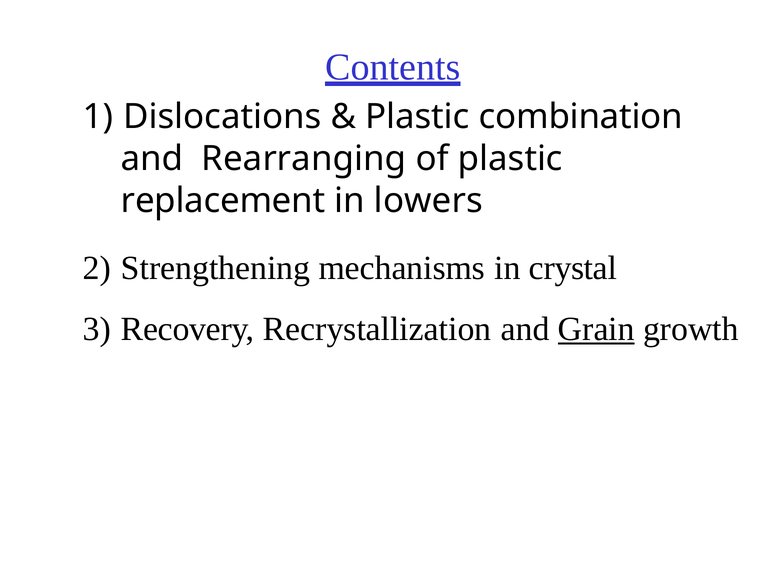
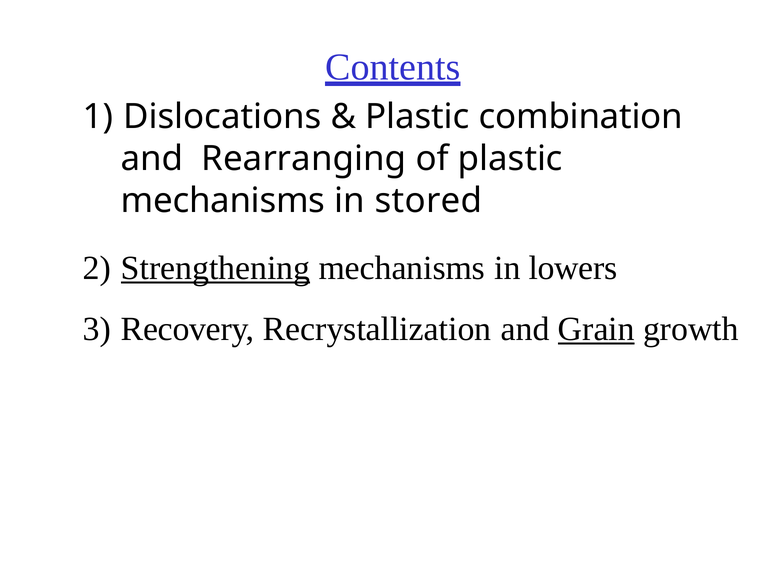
replacement: replacement -> mechanisms (223, 201)
lowers: lowers -> stored (428, 201)
Strengthening underline: none -> present (216, 268)
crystal: crystal -> lowers (573, 268)
